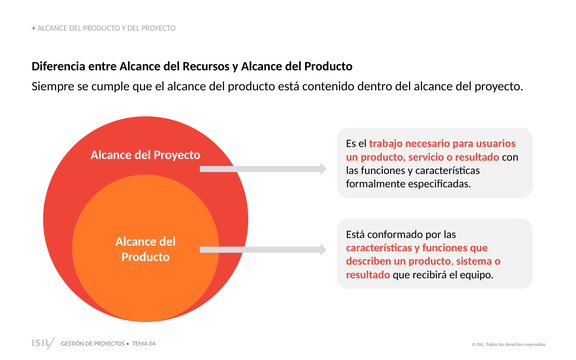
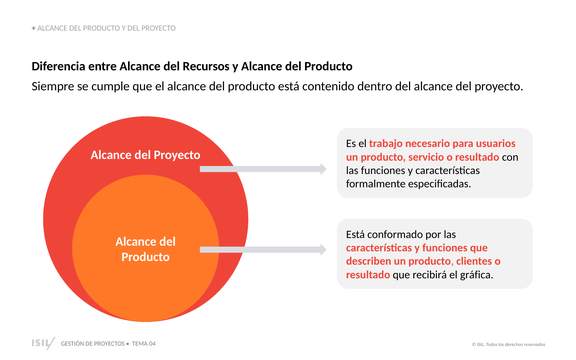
sistema: sistema -> clientes (474, 261)
equipo: equipo -> gráfica (477, 275)
